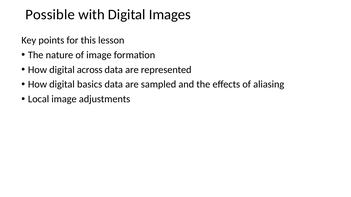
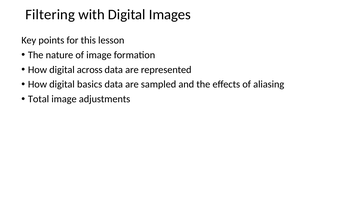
Possible: Possible -> Filtering (50, 15)
Local: Local -> Total (39, 99)
